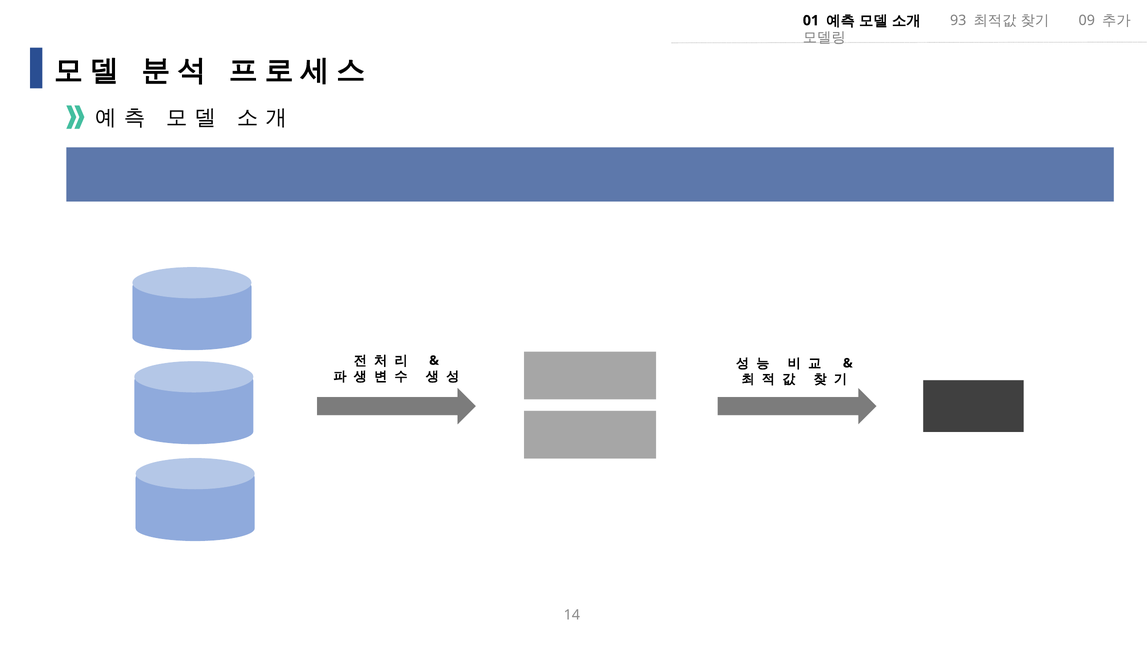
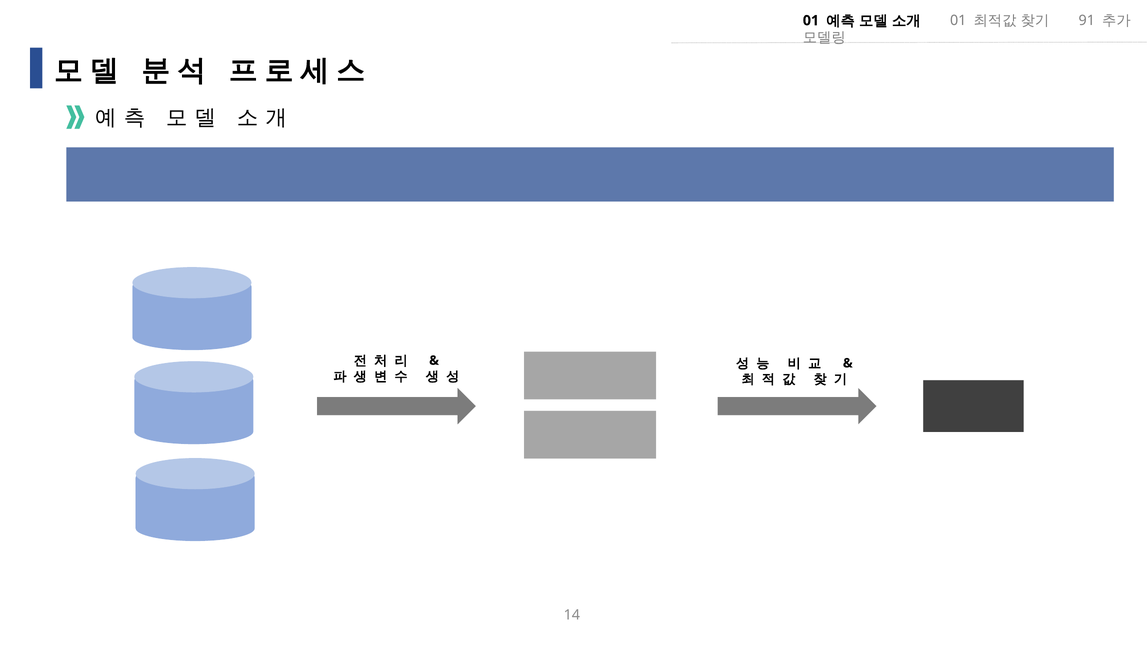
93: 93 -> 01 (958, 21)
09: 09 -> 91 (1087, 21)
